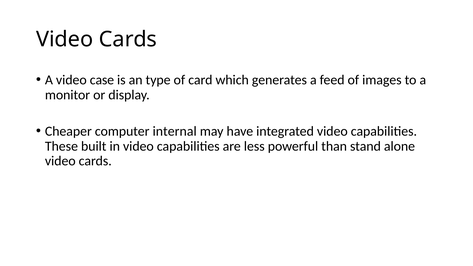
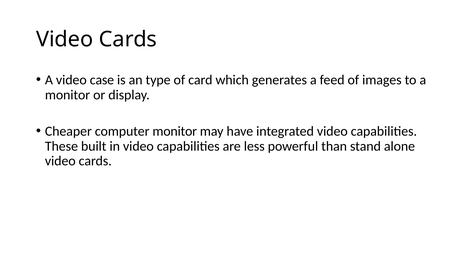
computer internal: internal -> monitor (175, 131)
